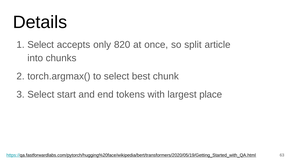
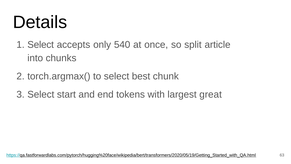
820: 820 -> 540 (122, 45)
place: place -> great (211, 94)
